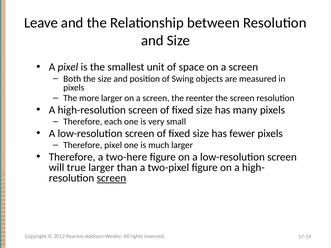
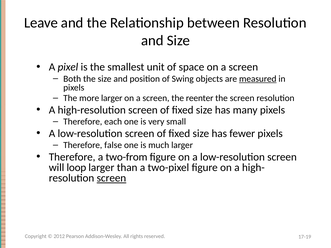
measured underline: none -> present (258, 79)
Therefore pixel: pixel -> false (113, 145)
two-here: two-here -> two-from (127, 157)
true: true -> loop (76, 168)
